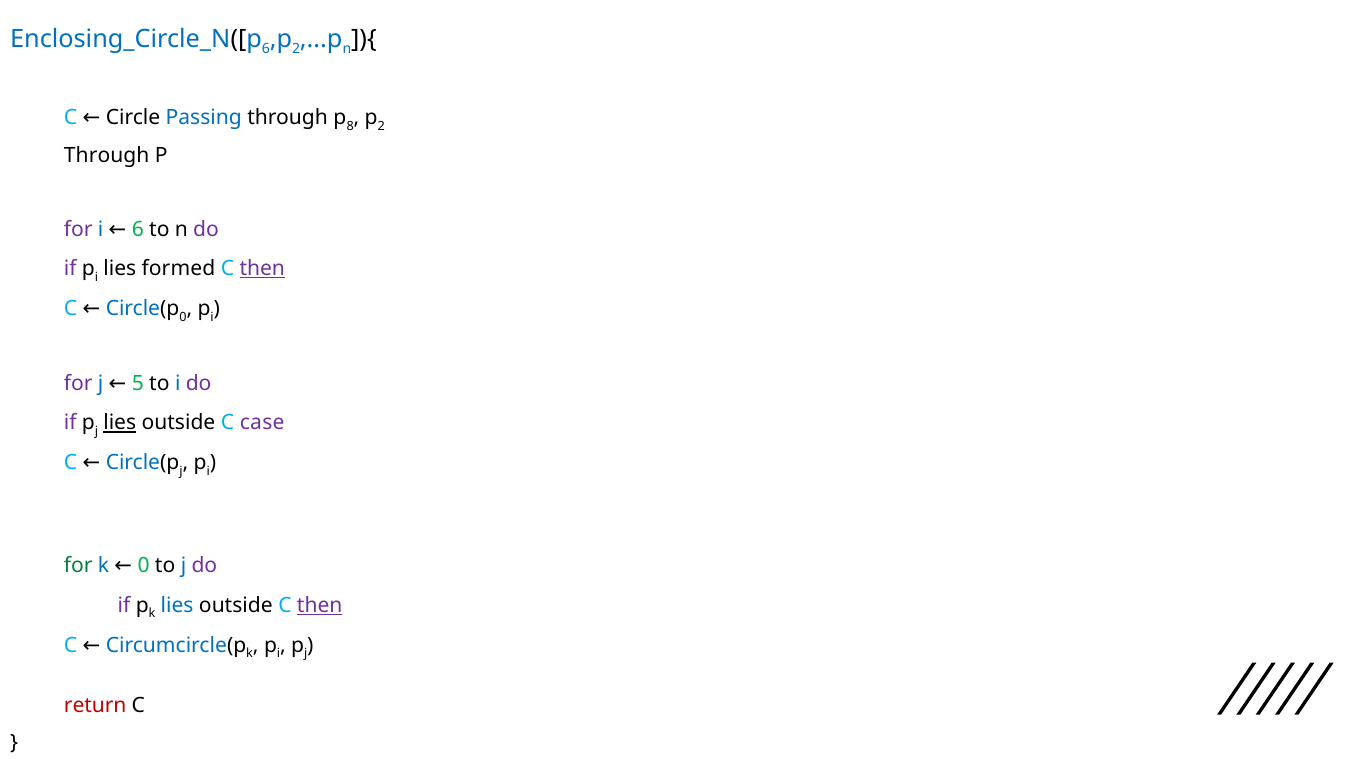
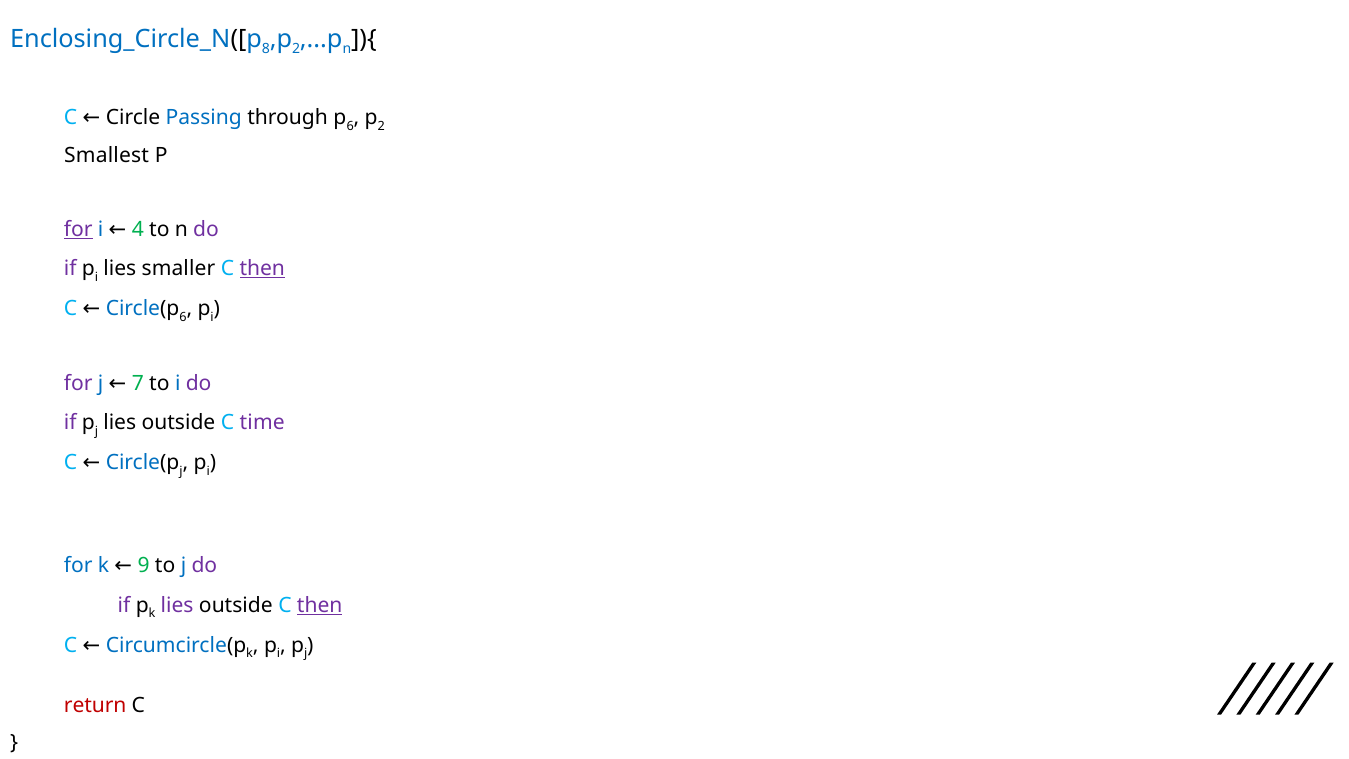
6: 6 -> 8 (266, 48)
8: 8 -> 6 (350, 126)
Through: Through -> Smallest (107, 155)
for underline: none -> present (78, 229)
6: 6 -> 4 (138, 229)
formed: formed -> smaller (178, 269)
0: 0 -> 6 (183, 317)
5: 5 -> 7 (138, 383)
lies underline: present -> none (120, 423)
case: case -> time (262, 423)
for colour: green -> blue (78, 566)
0: 0 -> 9 (144, 566)
lies colour: blue -> purple (177, 605)
